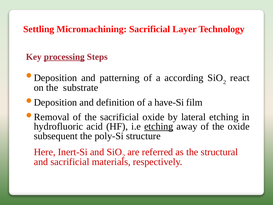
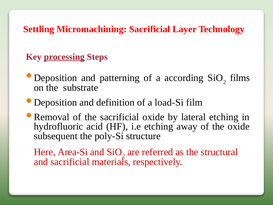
react: react -> films (240, 78)
have-Si: have-Si -> load-Si (169, 102)
etching underline: present -> none (159, 126)
Inert-Si: Inert-Si -> Area-Si (73, 152)
